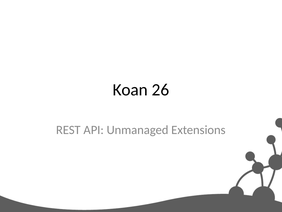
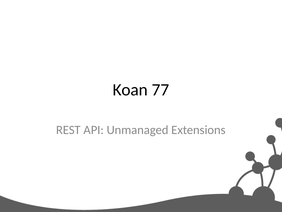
26: 26 -> 77 (160, 90)
